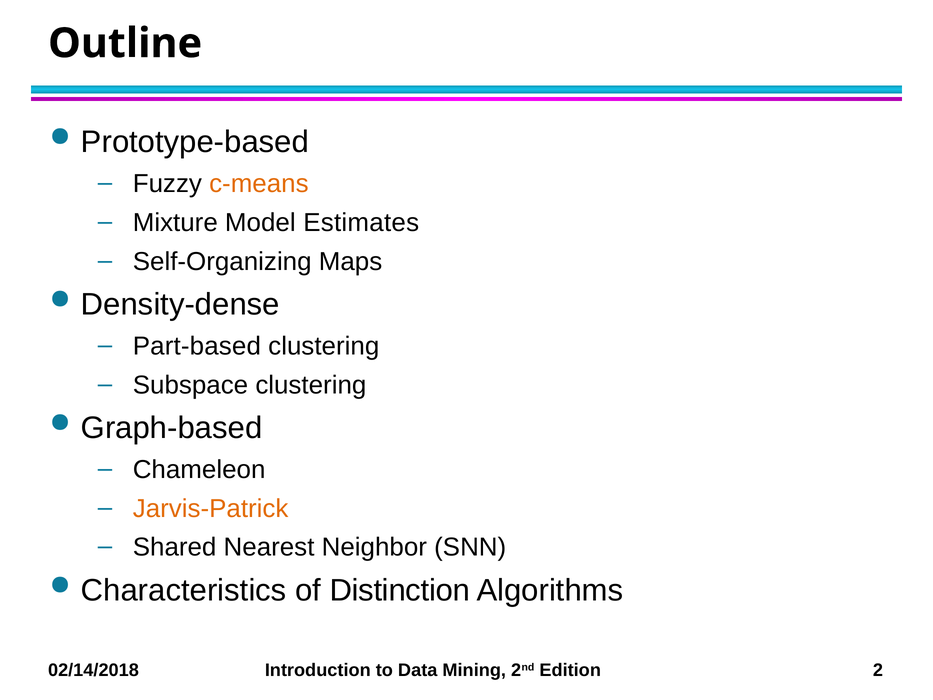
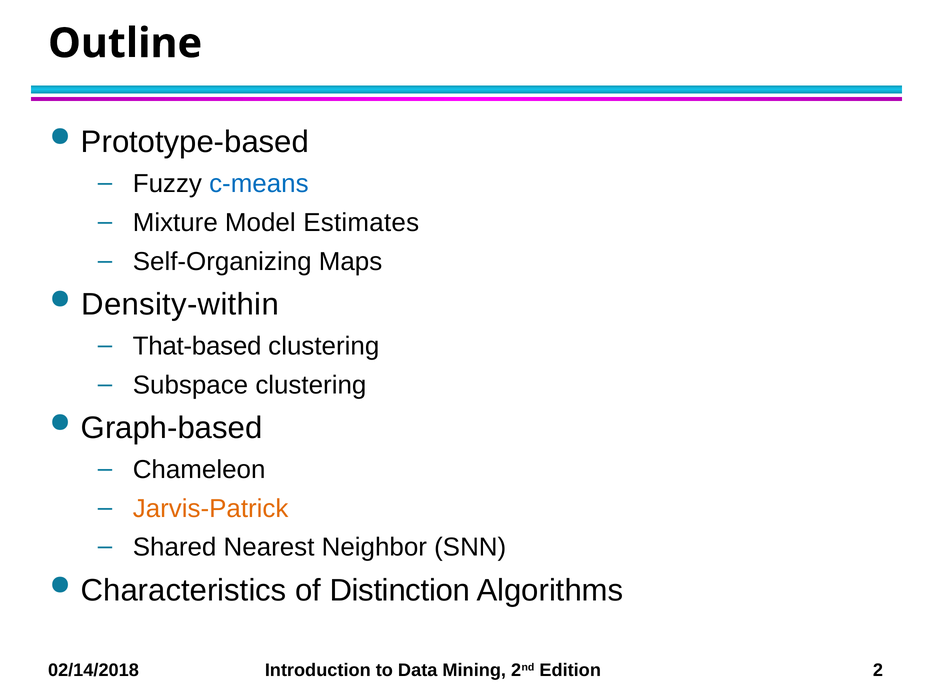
c-means colour: orange -> blue (259, 184)
Density-dense: Density-dense -> Density-within (180, 304)
Part-based: Part-based -> That-based (197, 346)
